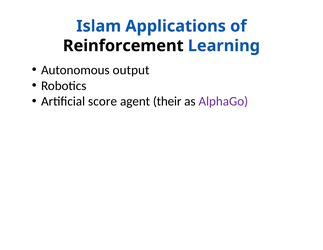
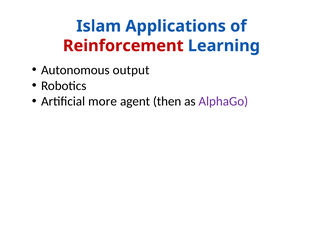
Reinforcement colour: black -> red (123, 46)
score: score -> more (103, 101)
their: their -> then (167, 101)
